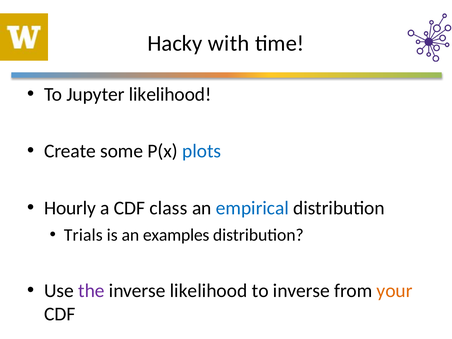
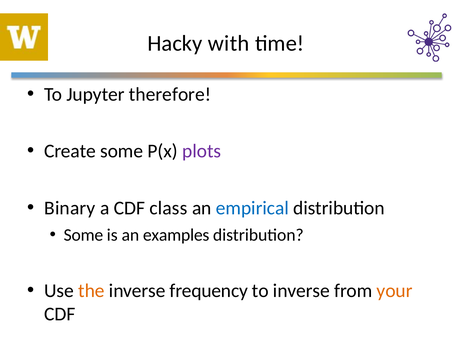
Jupyter likelihood: likelihood -> therefore (170, 94)
plots colour: blue -> purple (202, 151)
Hourly: Hourly -> Binary (70, 208)
Trials: Trials -> Some (83, 235)
the colour: purple -> orange (91, 291)
inverse likelihood: likelihood -> frequency (209, 291)
